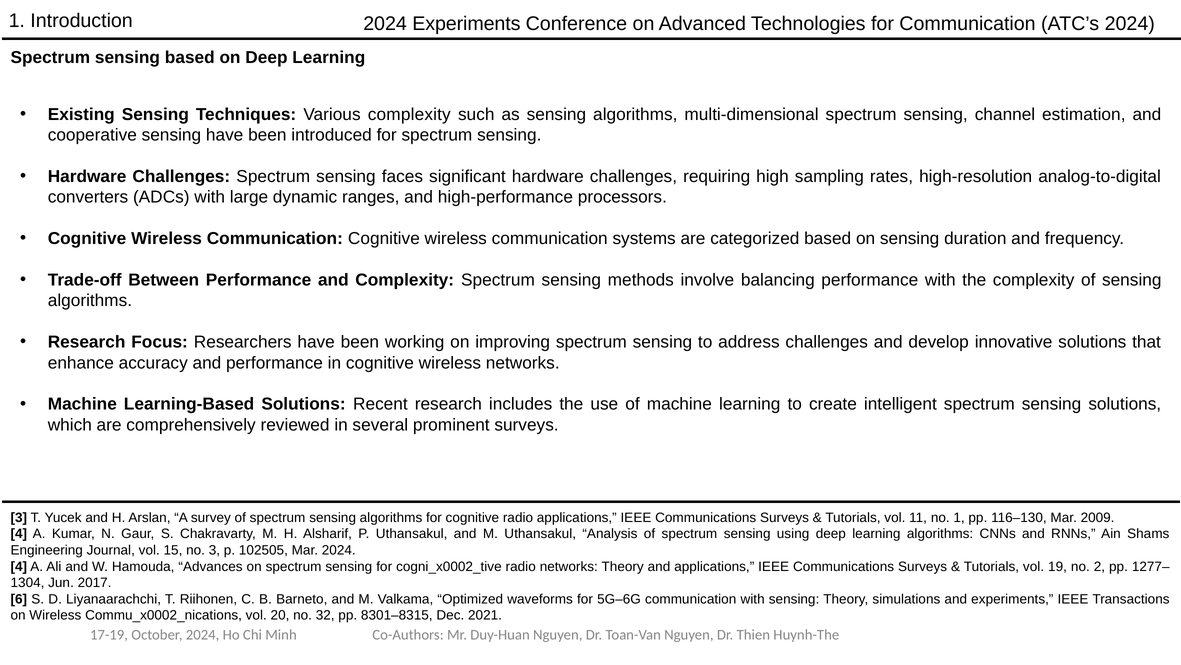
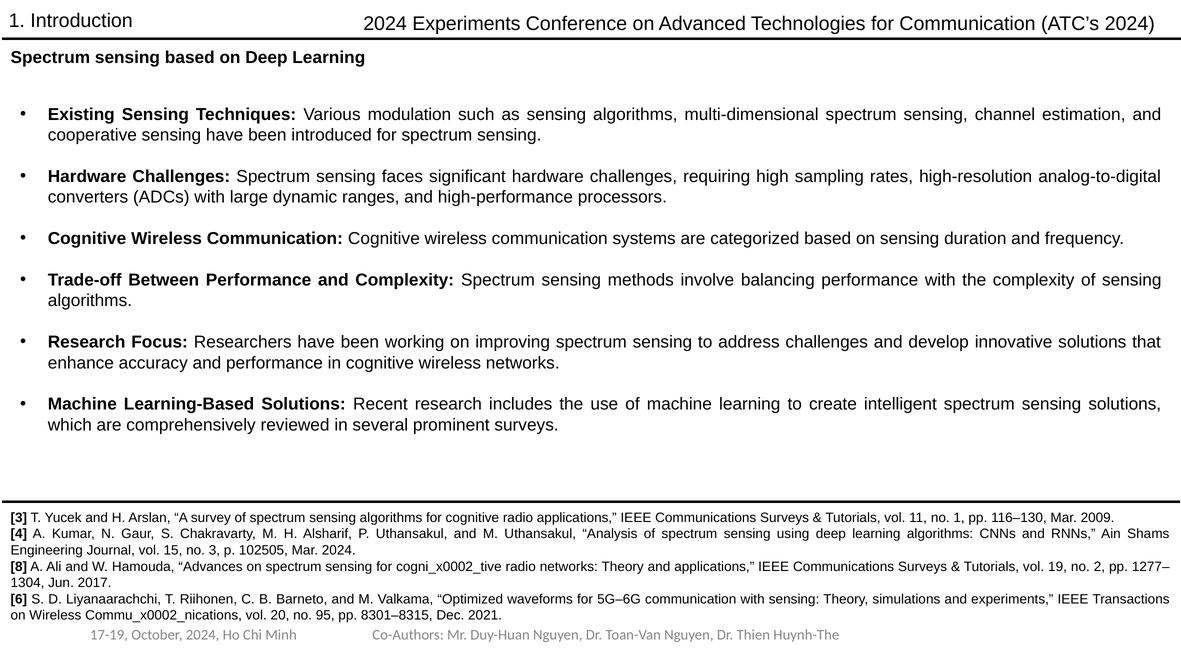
Various complexity: complexity -> modulation (409, 114)
4: 4 -> 8 (19, 566)
32: 32 -> 95 (325, 615)
